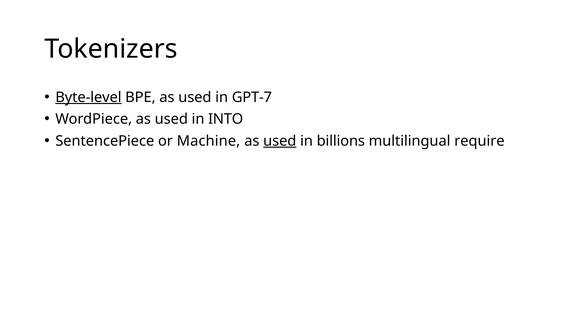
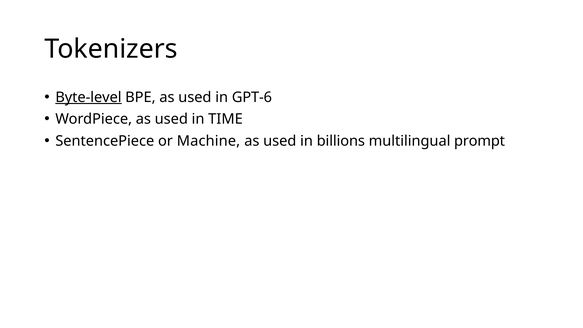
GPT-7: GPT-7 -> GPT-6 (252, 97)
INTO: INTO -> TIME (226, 119)
used underline: present -> none (280, 141)
require: require -> prompt (480, 141)
